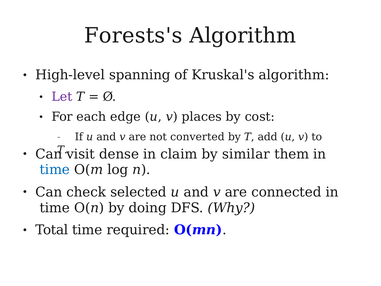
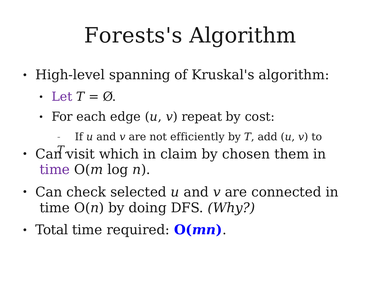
places: places -> repeat (202, 117)
converted: converted -> efficiently (197, 137)
dense: dense -> which (119, 154)
similar: similar -> chosen (246, 154)
time colour: blue -> purple (55, 170)
